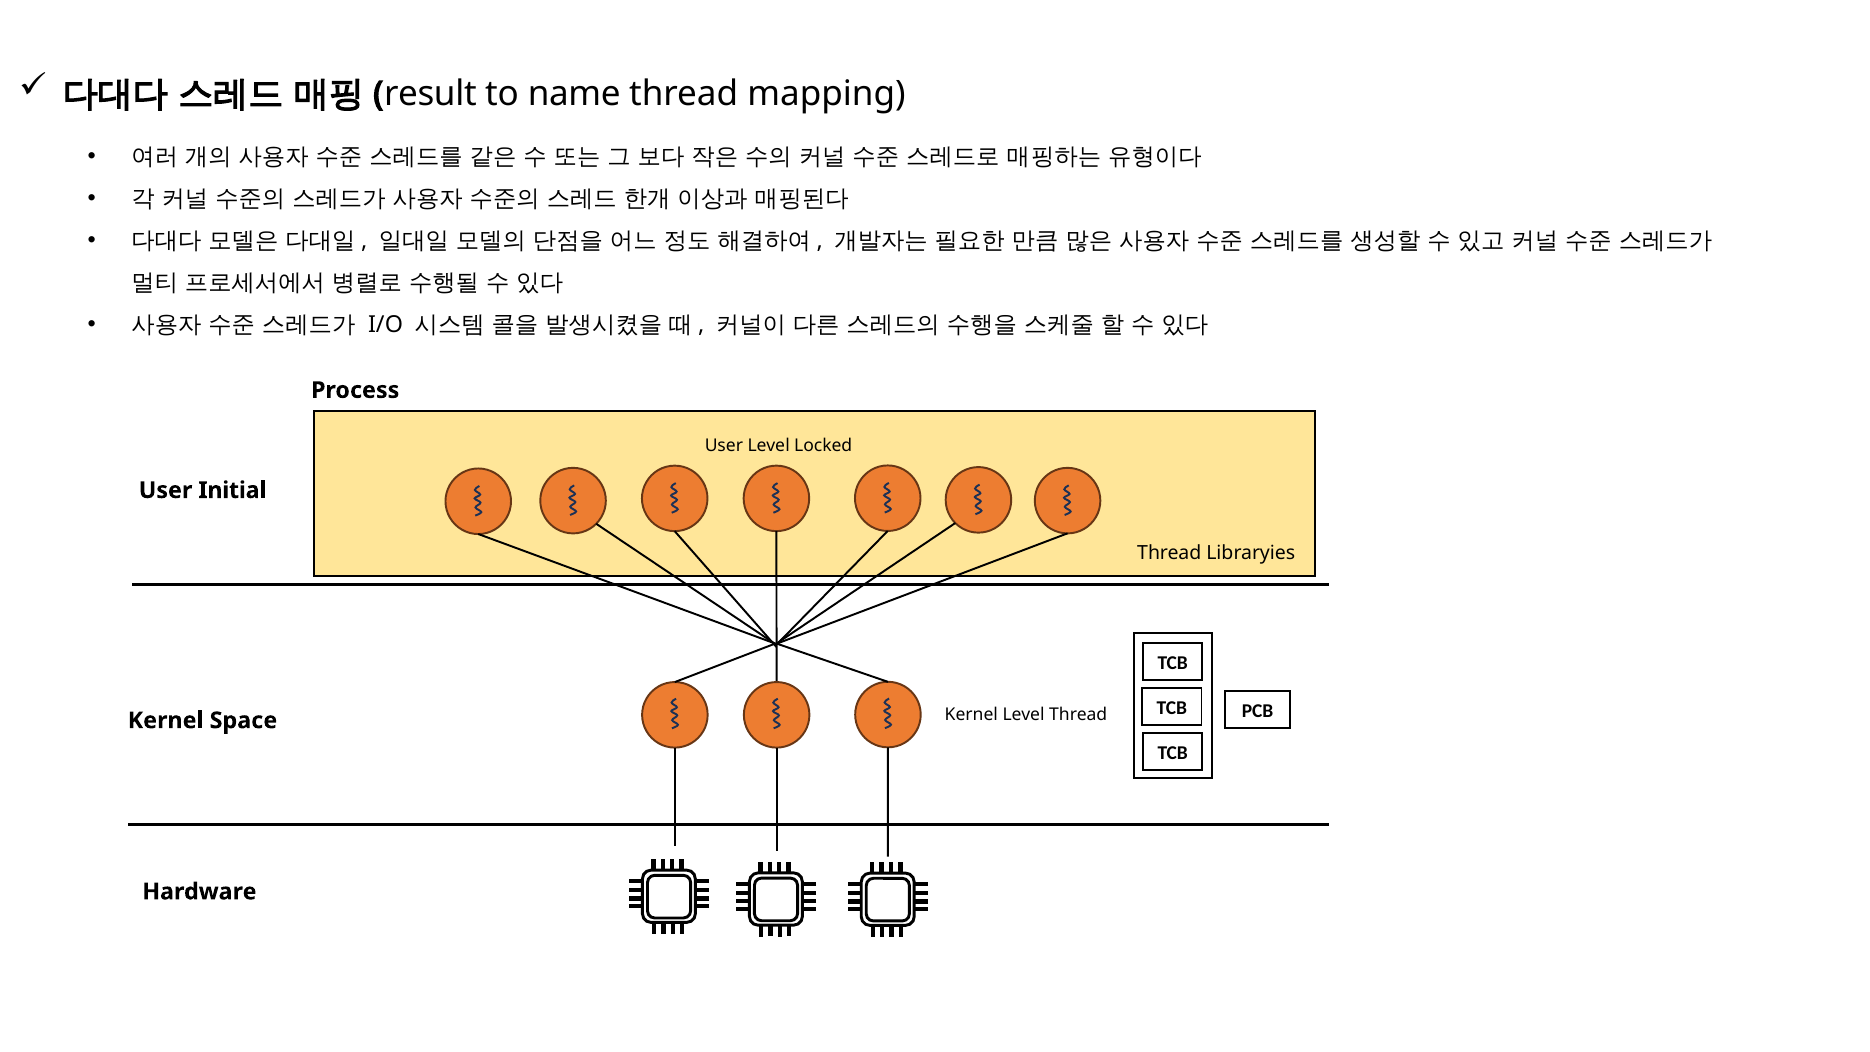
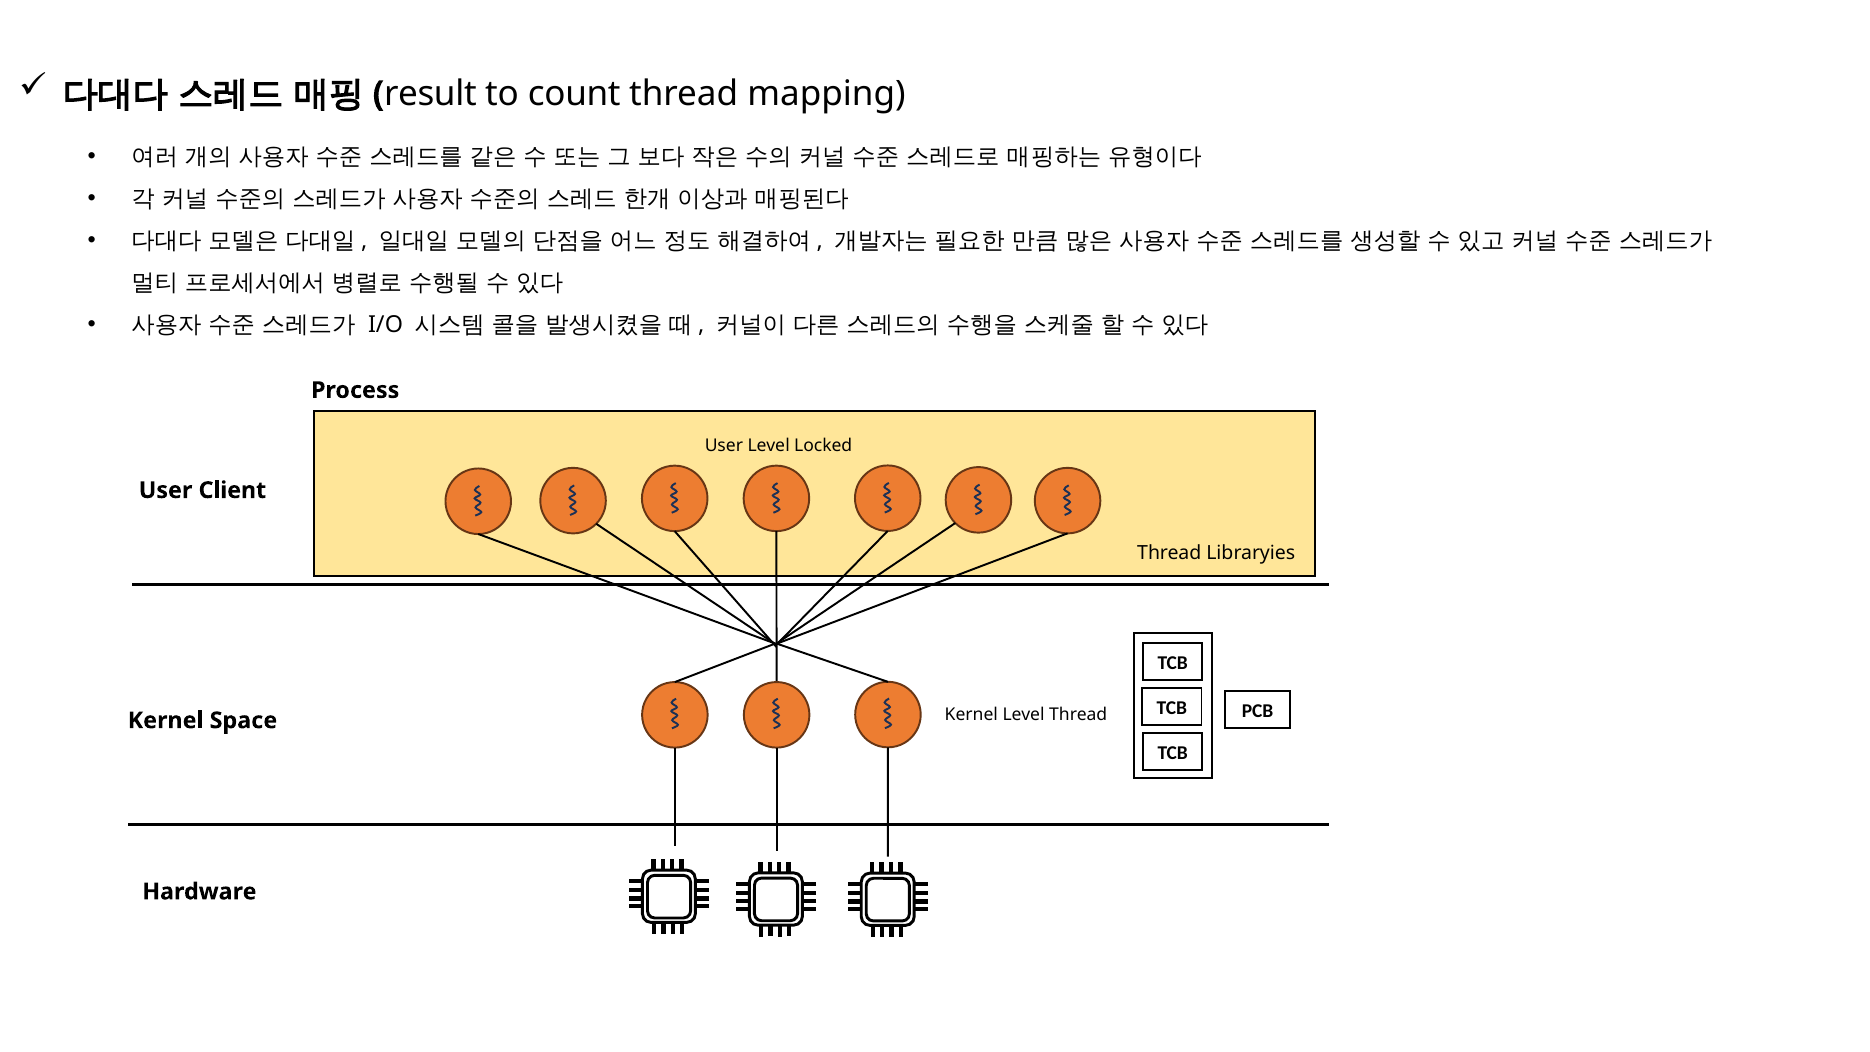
name: name -> count (574, 94)
Initial: Initial -> Client (232, 490)
